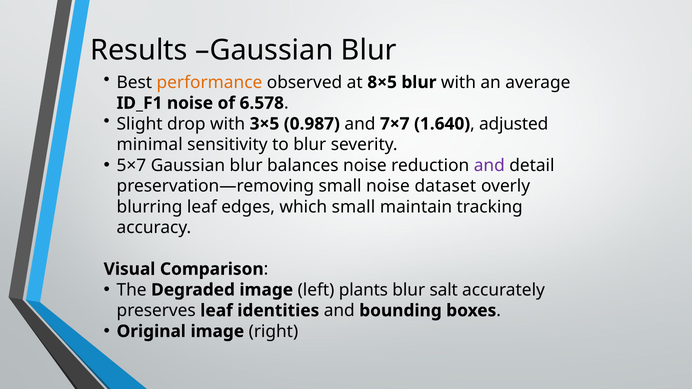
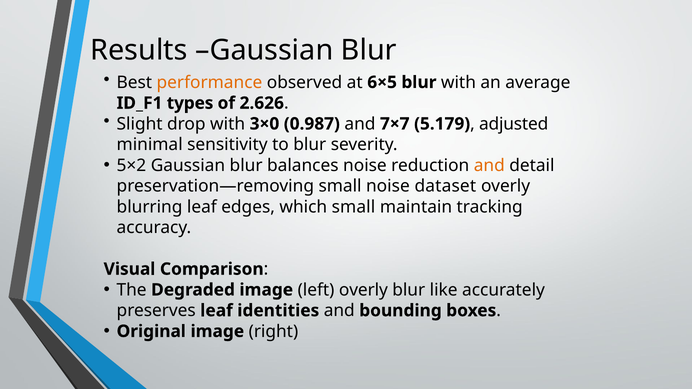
8×5: 8×5 -> 6×5 (382, 82)
ID_F1 noise: noise -> types (190, 103)
6.578: 6.578 -> 2.626 (262, 103)
3×5: 3×5 -> 3×0 (264, 124)
1.640: 1.640 -> 5.179 (442, 124)
5×7: 5×7 -> 5×2 (131, 165)
and colour: purple -> orange (489, 165)
left plants: plants -> overly (363, 290)
salt: salt -> like (444, 290)
